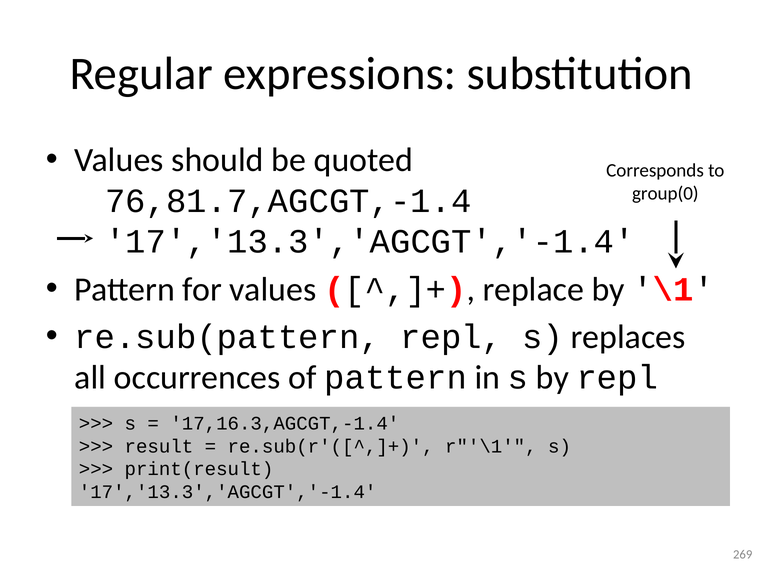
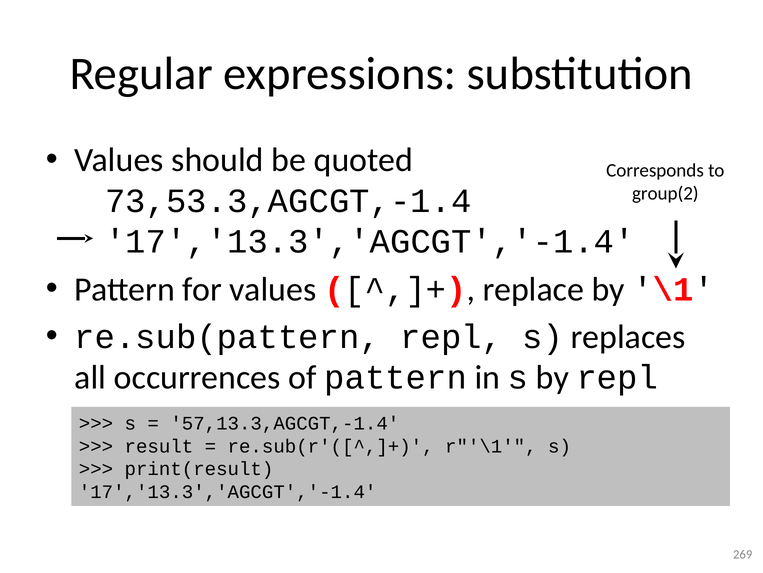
group(0: group(0 -> group(2 (665, 193)
76,81.7,AGCGT,-1.4: 76,81.7,AGCGT,-1.4 -> 73,53.3,AGCGT,-1.4 (288, 201)
17,16.3,AGCGT,-1.4: 17,16.3,AGCGT,-1.4 -> 57,13.3,AGCGT,-1.4 (285, 423)
